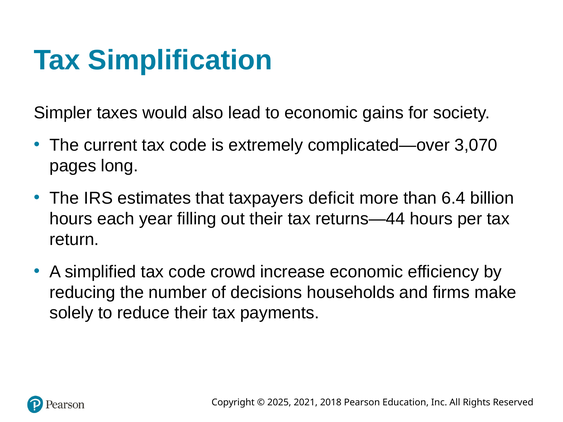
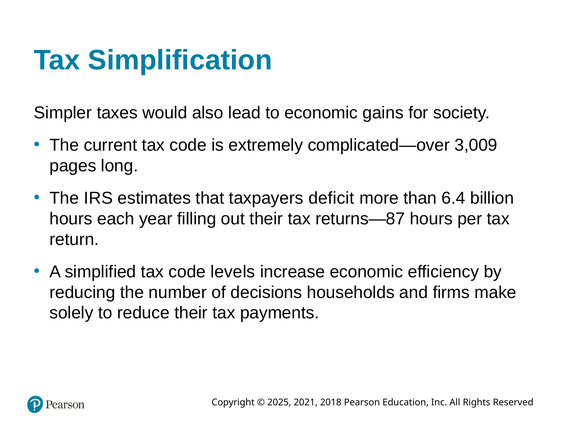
3,070: 3,070 -> 3,009 (476, 145)
returns—44: returns—44 -> returns—87 (360, 219)
crowd: crowd -> levels (233, 272)
